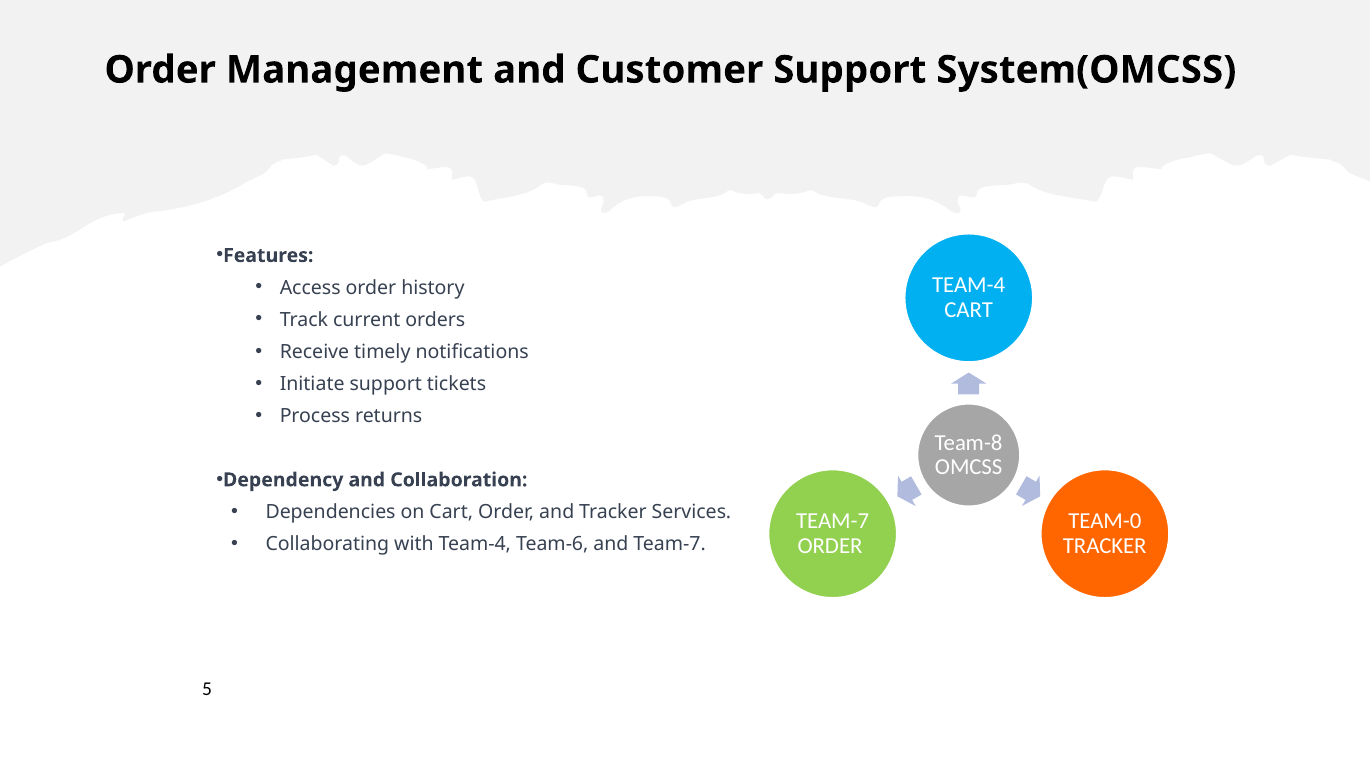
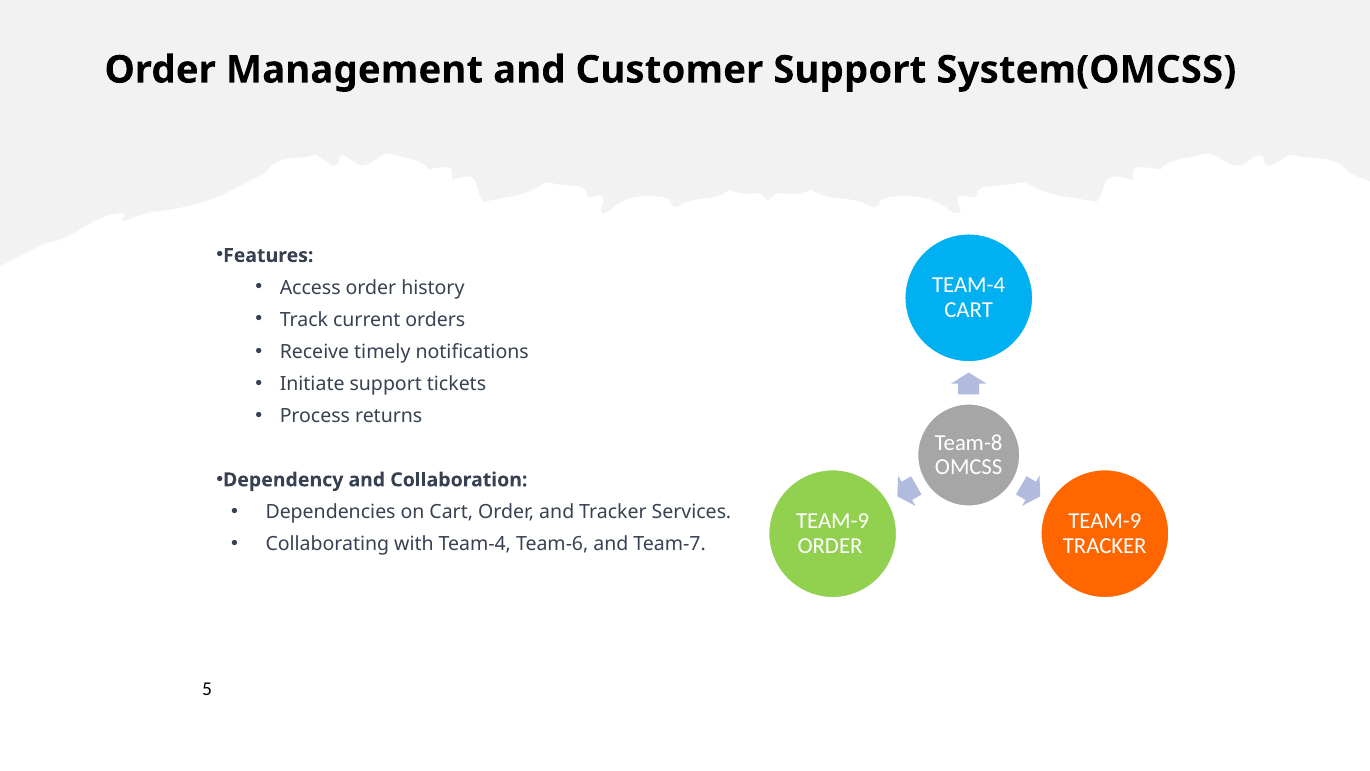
TEAM-7: TEAM-7 -> TEAM-9 (833, 521)
TEAM-0: TEAM-0 -> TEAM-9 (1105, 521)
